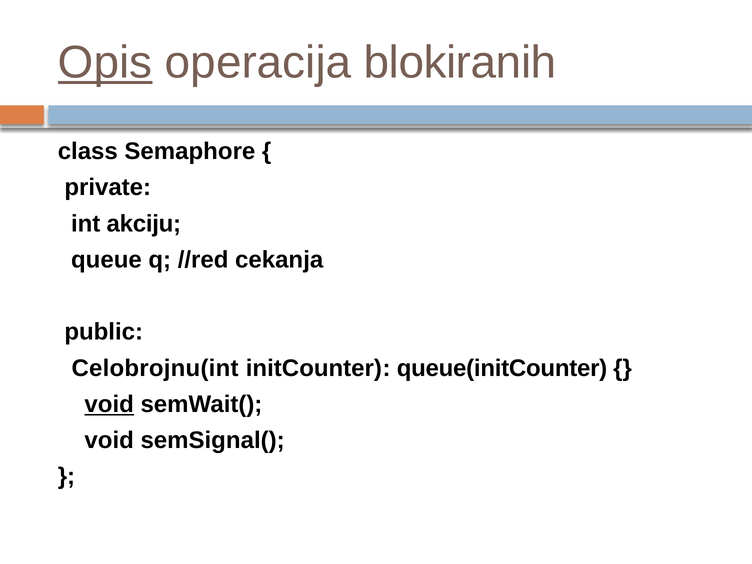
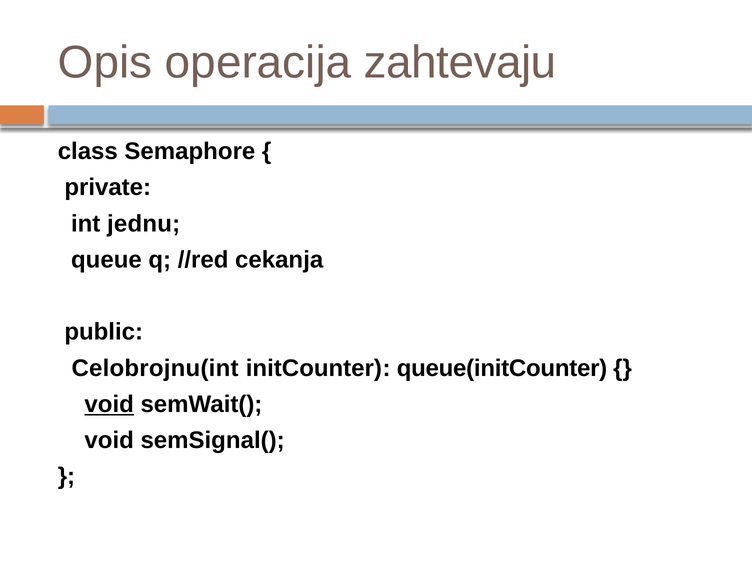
Opis underline: present -> none (105, 63)
blokiranih: blokiranih -> zahtevaju (460, 63)
akciju: akciju -> jednu (144, 224)
